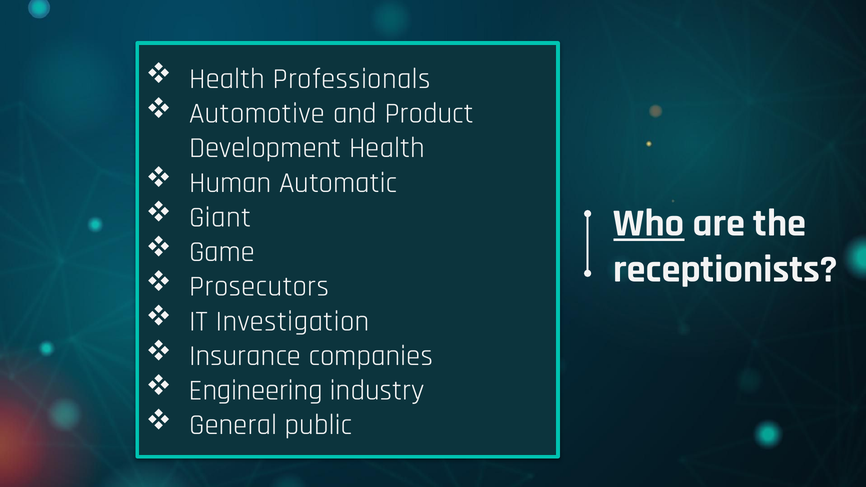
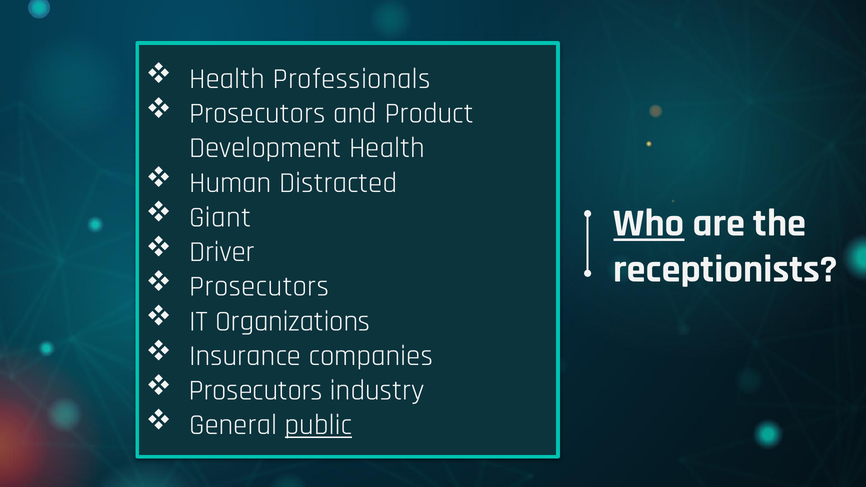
Automotive: Automotive -> Prosecutors (257, 113)
Automatic: Automatic -> Distracted (338, 183)
Game: Game -> Driver (222, 252)
Investigation: Investigation -> Organizations (293, 321)
Engineering: Engineering -> Prosecutors (256, 390)
public underline: none -> present (319, 425)
